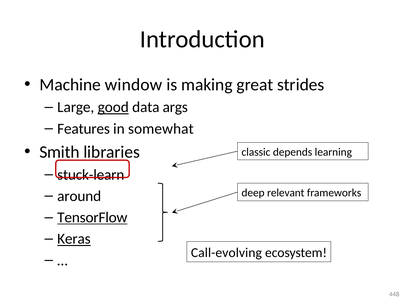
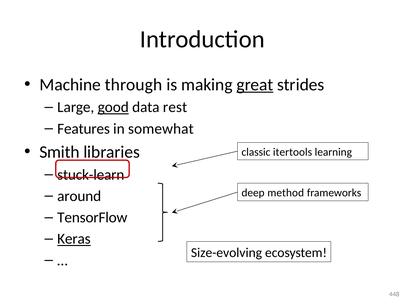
window: window -> through (134, 85)
great underline: none -> present (255, 85)
args: args -> rest (175, 107)
depends: depends -> itertools (293, 152)
relevant: relevant -> method (286, 193)
TensorFlow underline: present -> none (92, 217)
Call-evolving: Call-evolving -> Size-evolving (226, 252)
